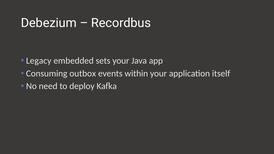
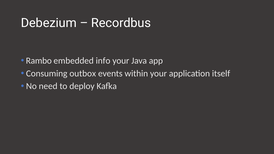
Legacy: Legacy -> Rambo (39, 61)
sets: sets -> info (103, 61)
